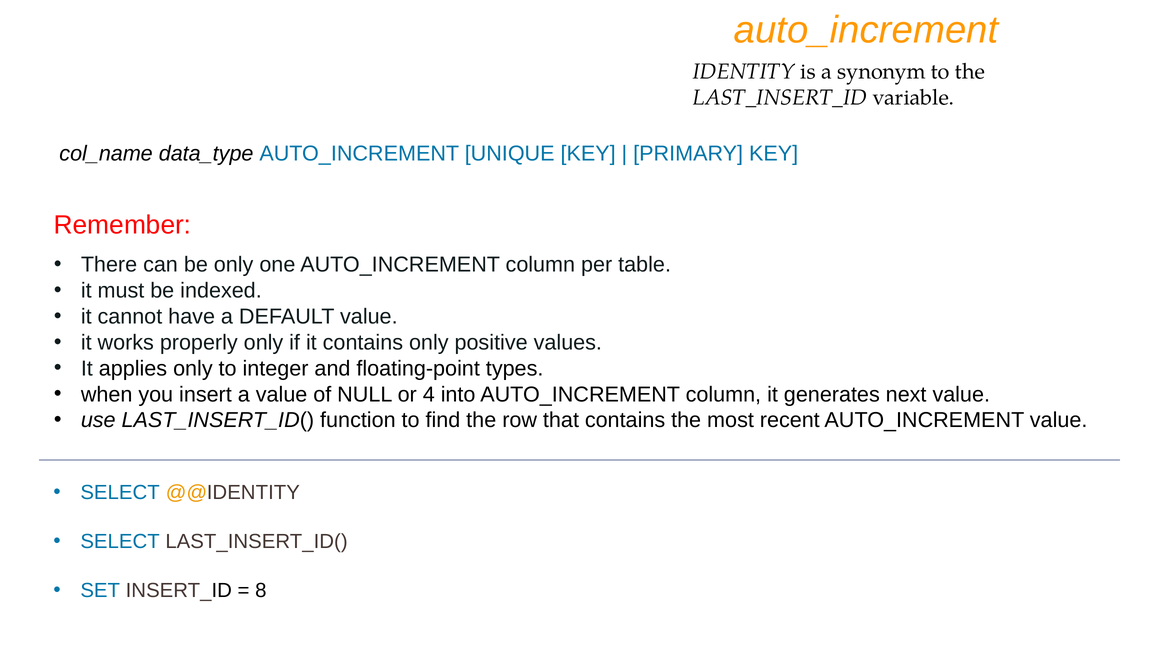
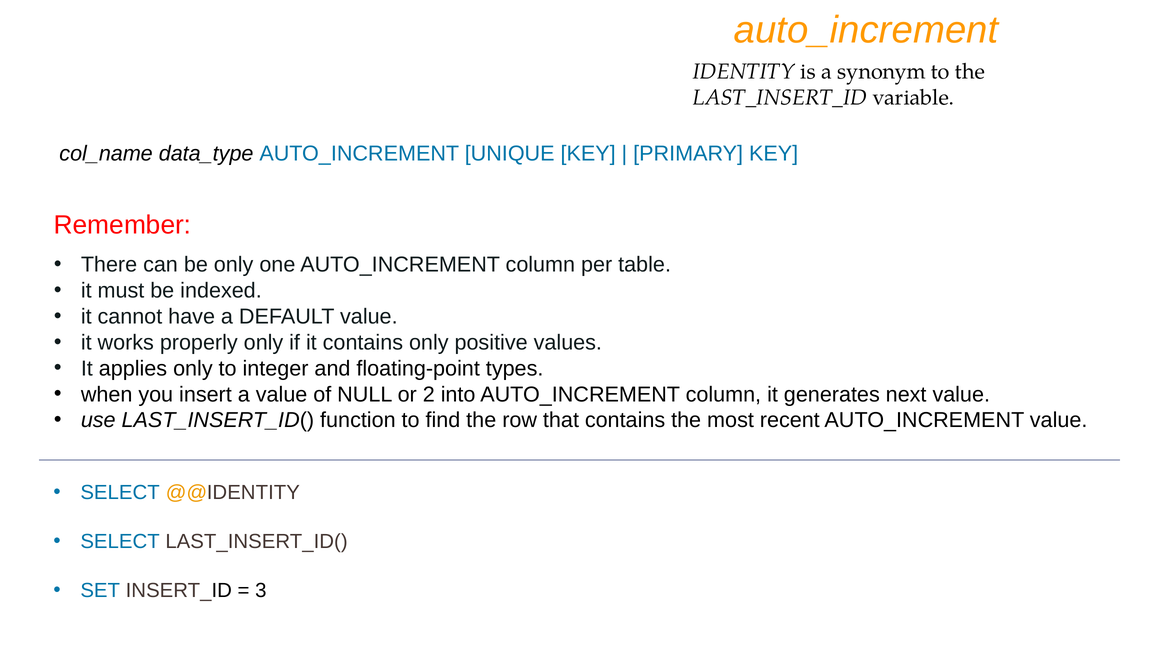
4: 4 -> 2 (429, 394)
8: 8 -> 3 (261, 590)
